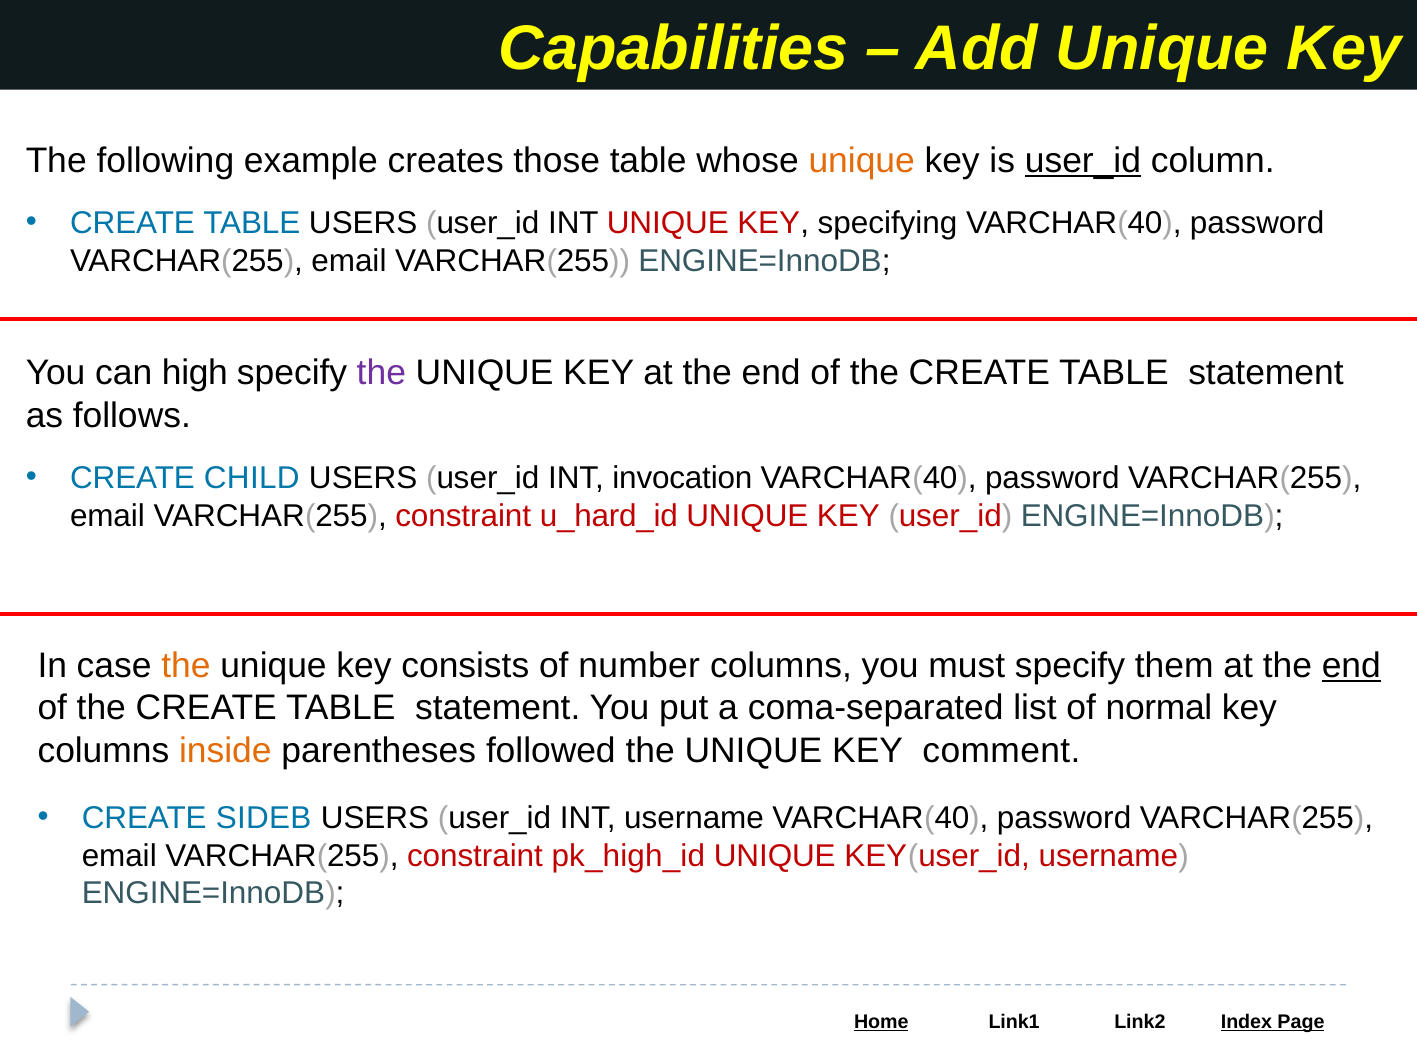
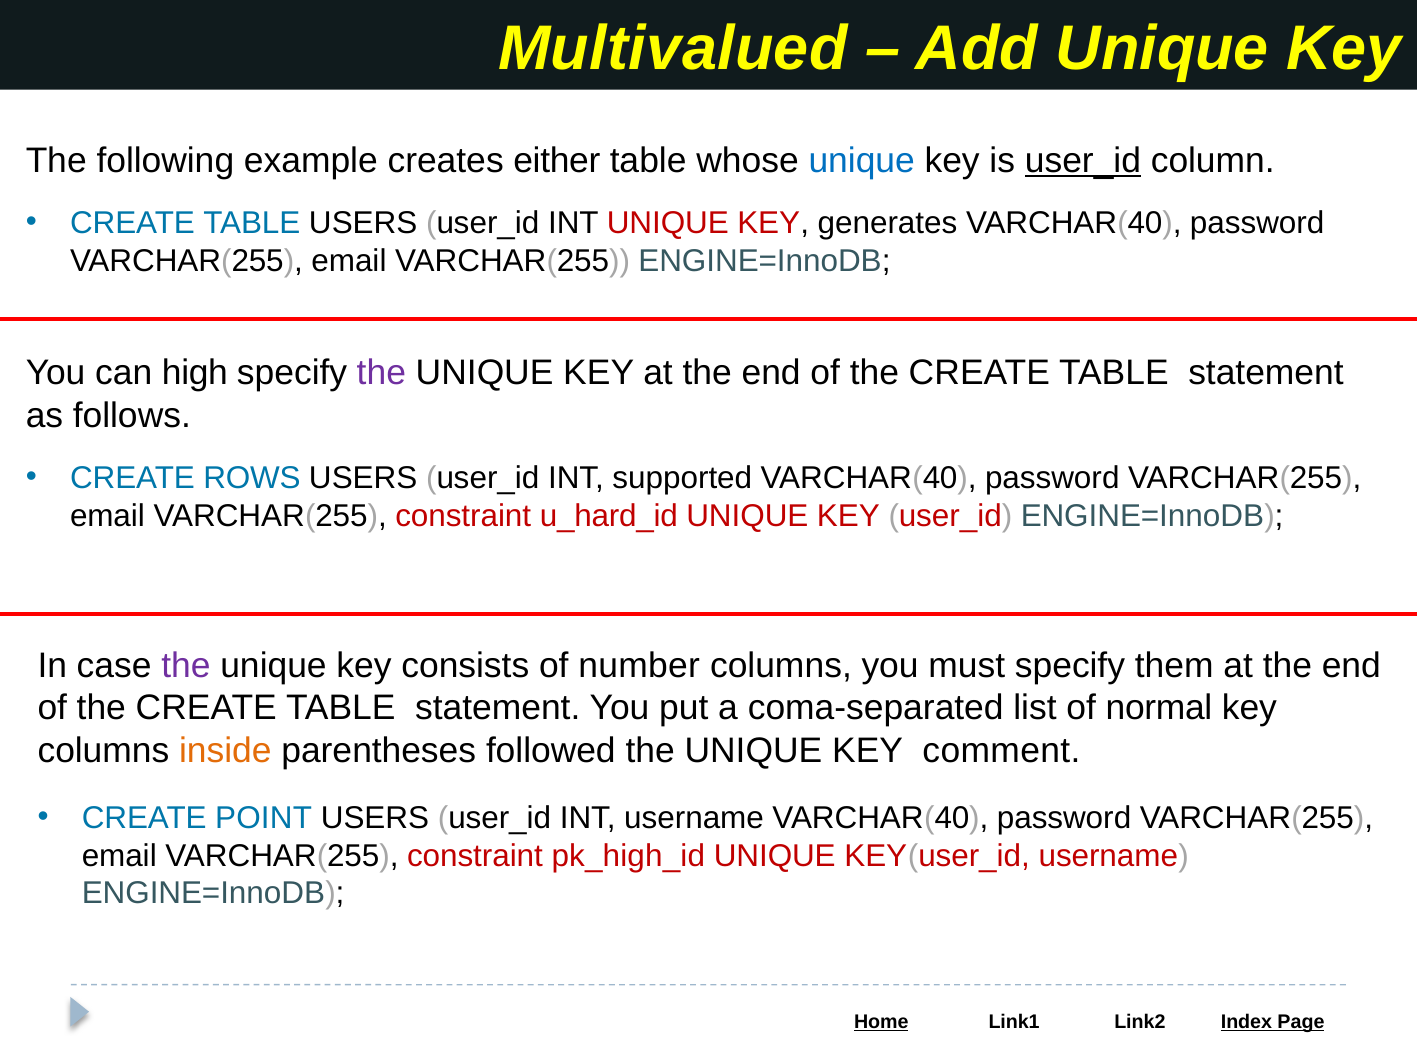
Capabilities: Capabilities -> Multivalued (673, 49)
those: those -> either (557, 161)
unique colour: orange -> blue (862, 161)
specifying: specifying -> generates (888, 223)
CHILD: CHILD -> ROWS (252, 478)
invocation: invocation -> supported (682, 478)
the colour: orange -> purple (186, 665)
end underline: present -> none (1351, 665)
SIDEB: SIDEB -> POINT (264, 818)
